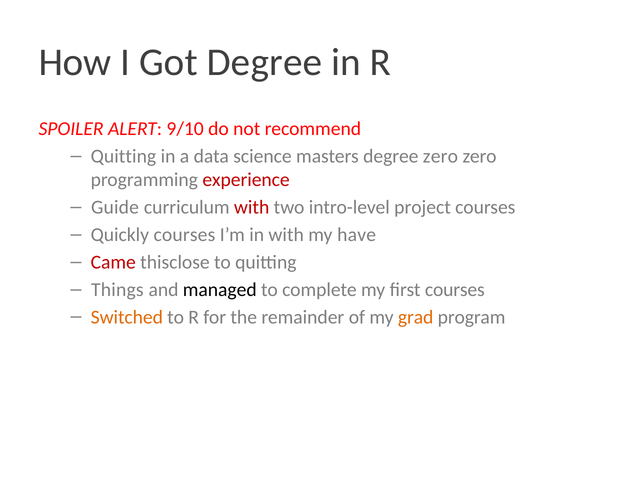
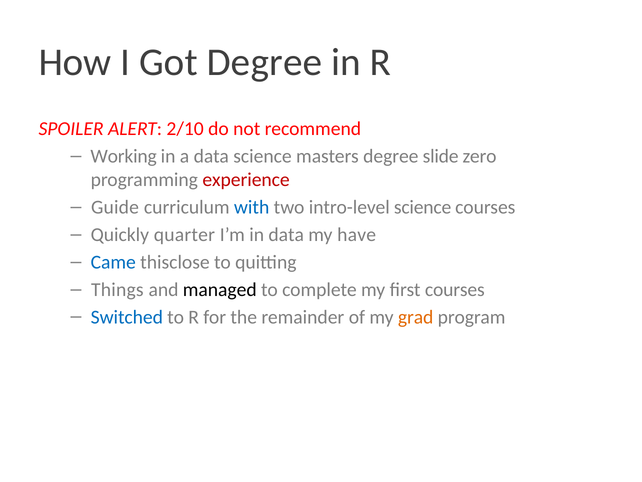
9/10: 9/10 -> 2/10 (185, 129)
Quitting: Quitting -> Working (124, 156)
degree zero: zero -> slide (441, 156)
with colour: red -> blue (252, 207)
intro-level project: project -> science (423, 207)
Quickly courses: courses -> quarter (184, 234)
in with: with -> data (286, 234)
Came colour: red -> blue (113, 262)
Switched colour: orange -> blue (127, 317)
